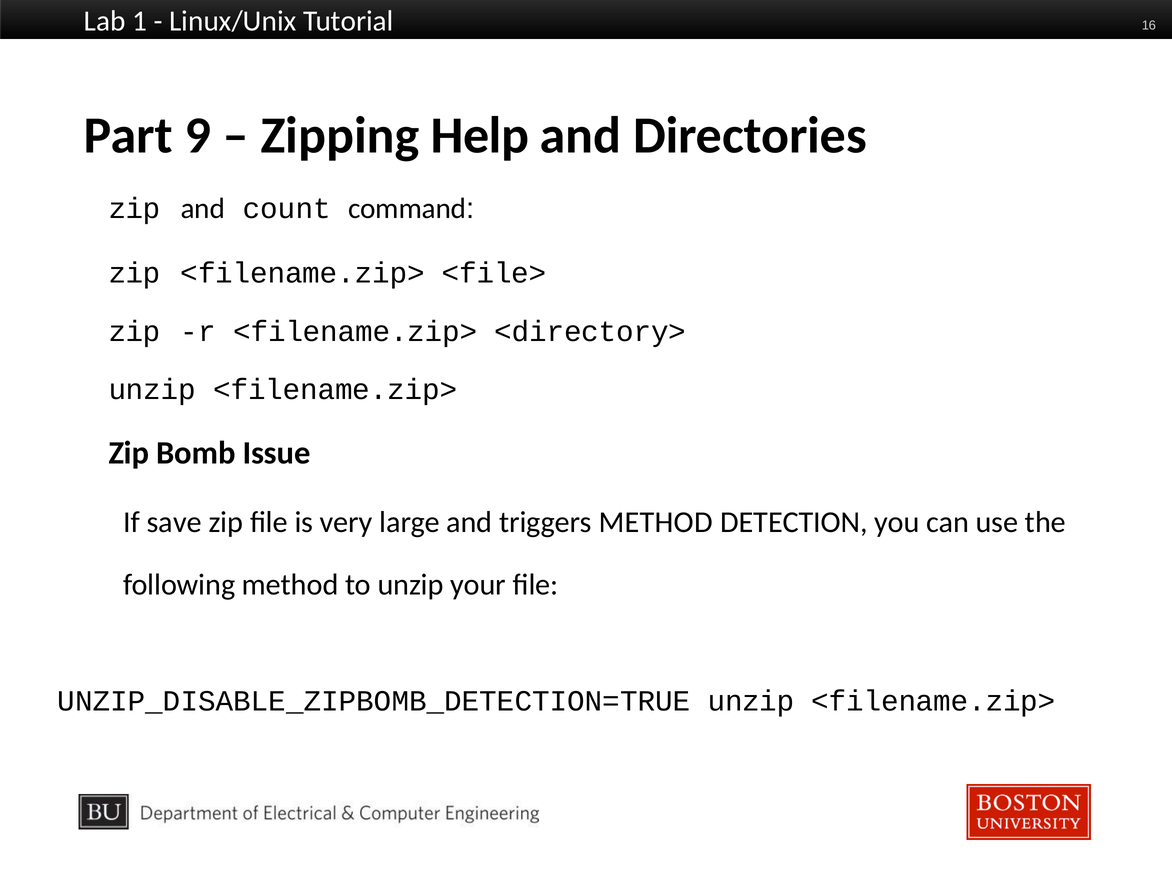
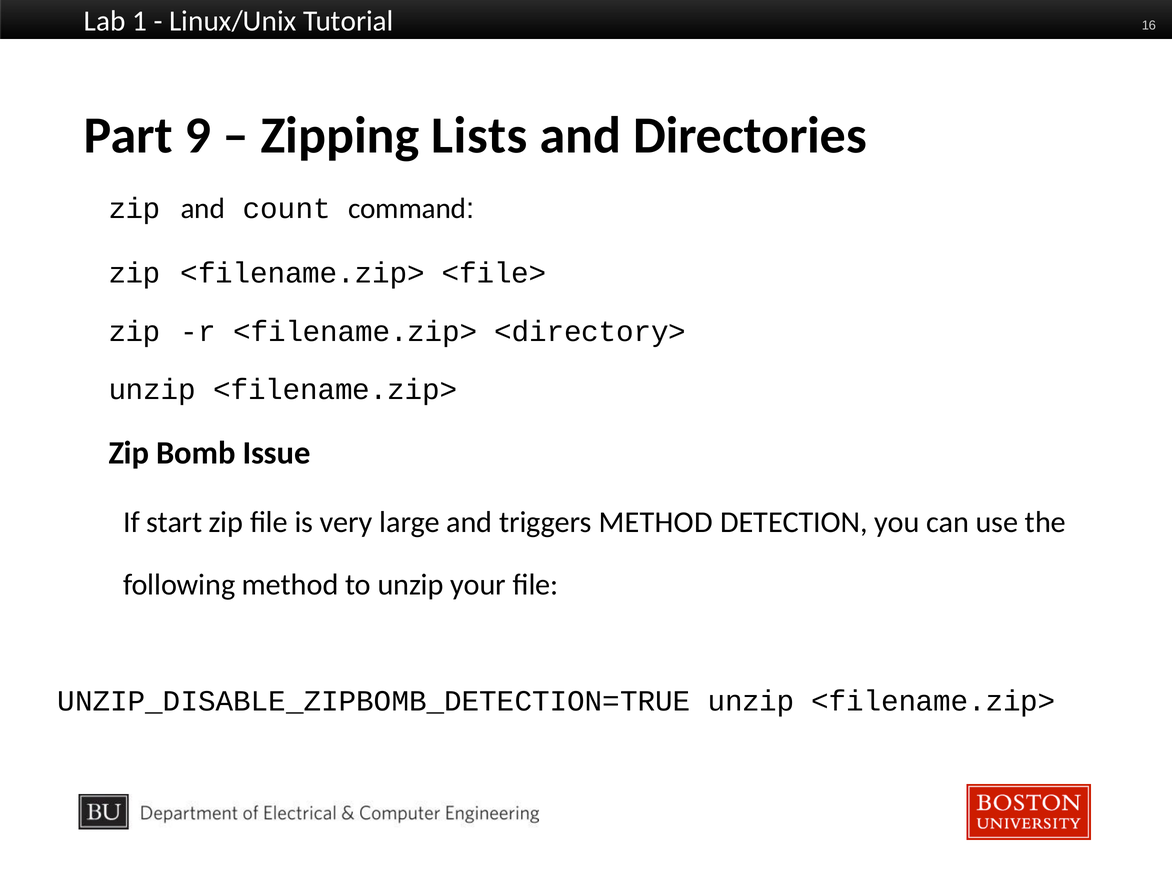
Help: Help -> Lists (479, 135)
save: save -> start (174, 522)
